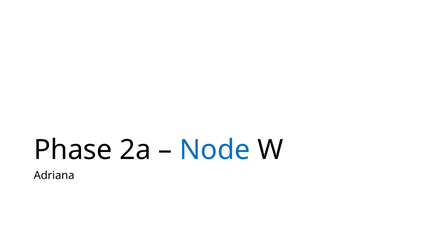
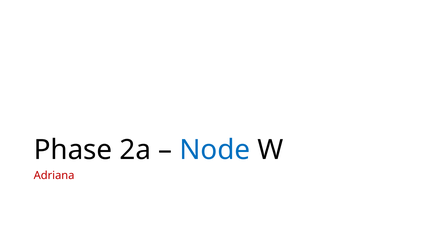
Adriana colour: black -> red (54, 175)
